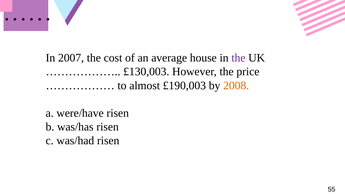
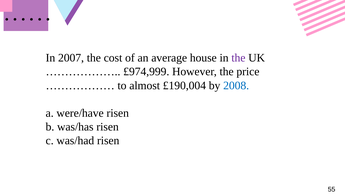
£130,003: £130,003 -> £974,999 (146, 72)
£190,003: £190,003 -> £190,004 (184, 86)
2008 colour: orange -> blue (236, 86)
